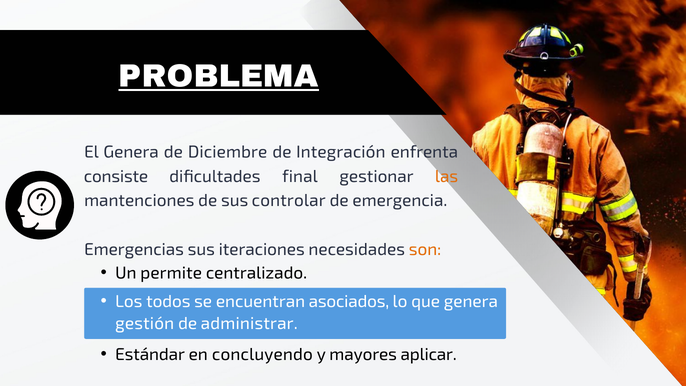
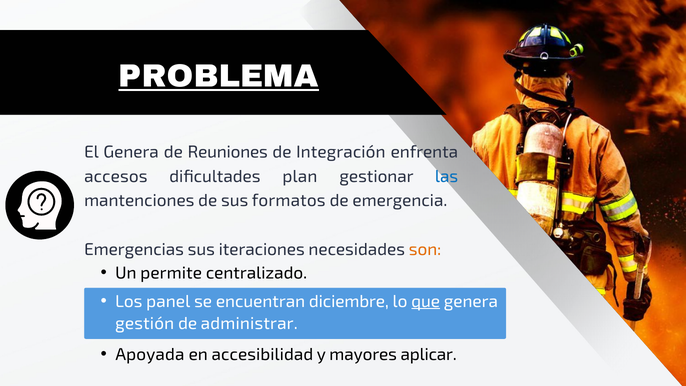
Diciembre: Diciembre -> Reuniones (228, 152)
consiste: consiste -> accesos (116, 176)
final: final -> plan (300, 176)
las colour: orange -> blue (447, 176)
controlar: controlar -> formatos (289, 201)
todos: todos -> panel (168, 301)
asociados: asociados -> diciembre (349, 301)
que underline: none -> present (426, 301)
Estándar: Estándar -> Apoyada (150, 354)
concluyendo: concluyendo -> accesibilidad (262, 354)
